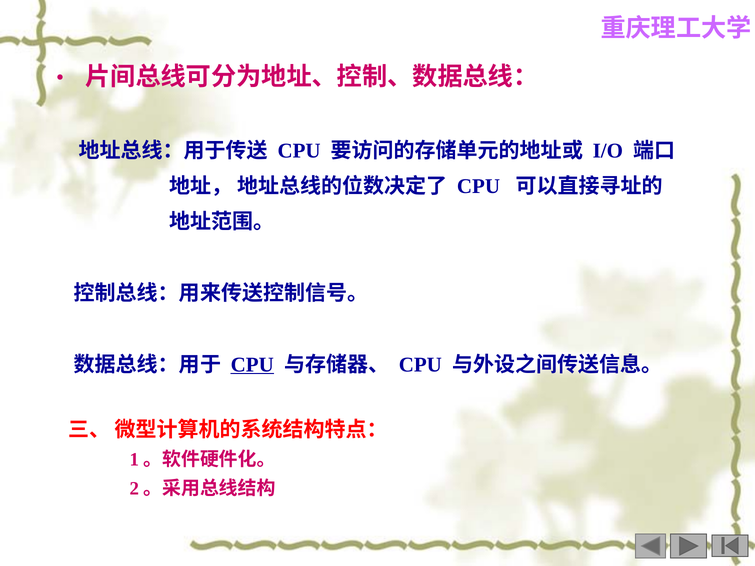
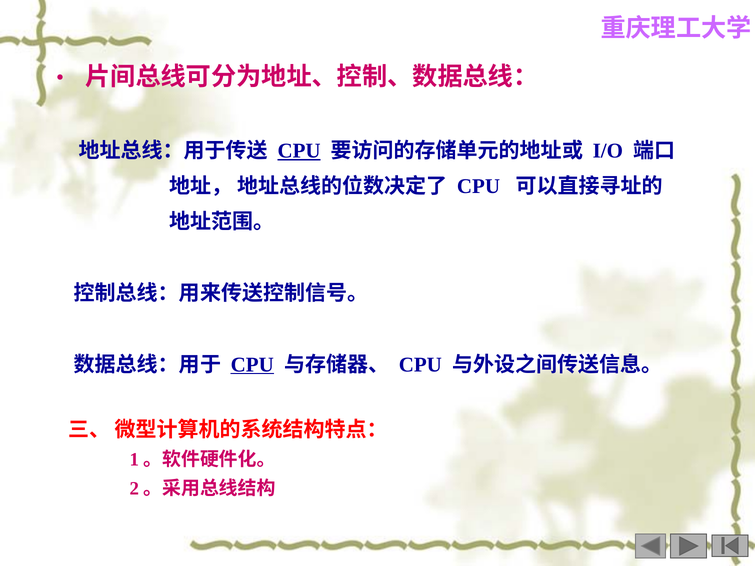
CPU underline: none -> present (299, 151)
